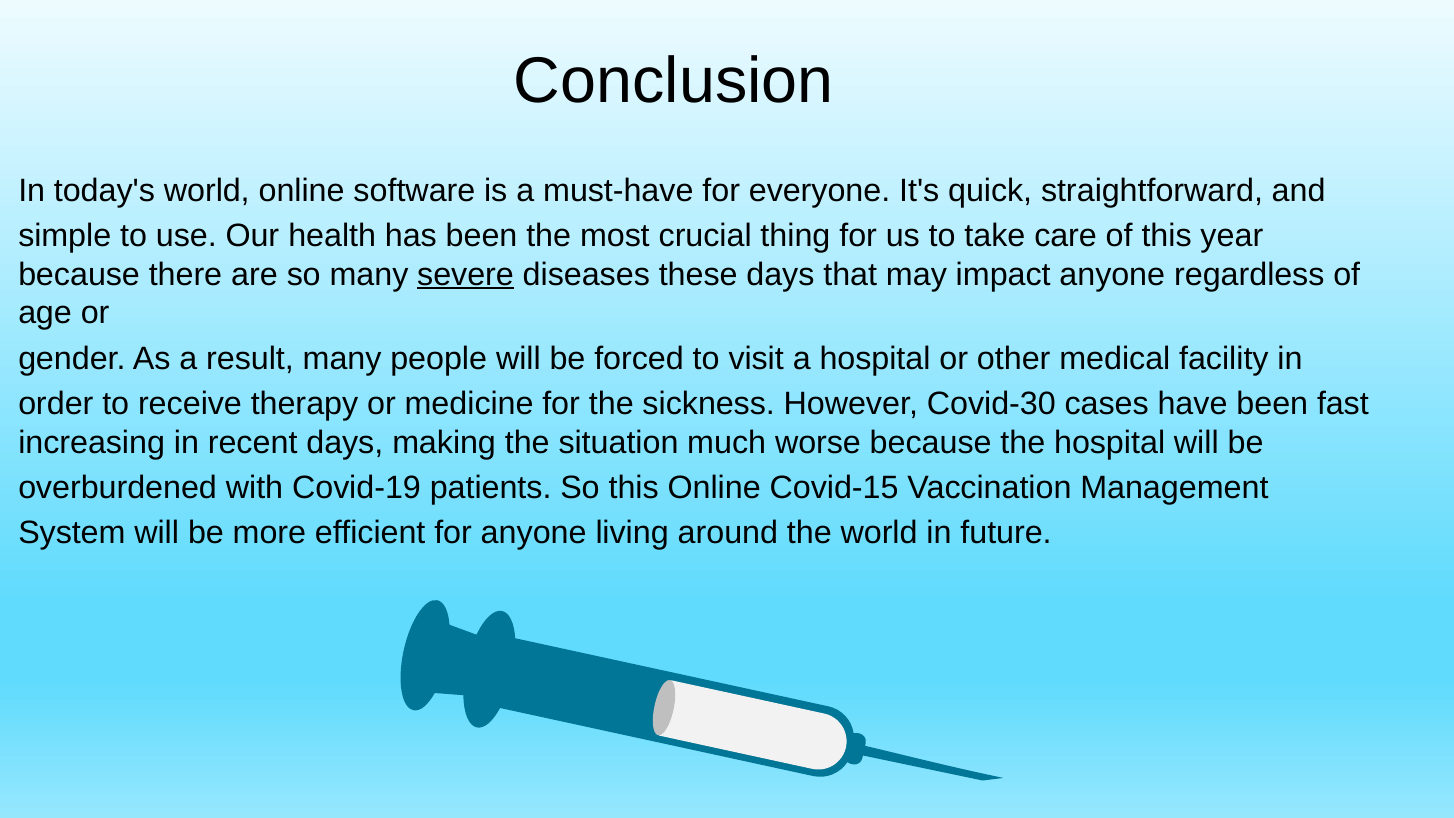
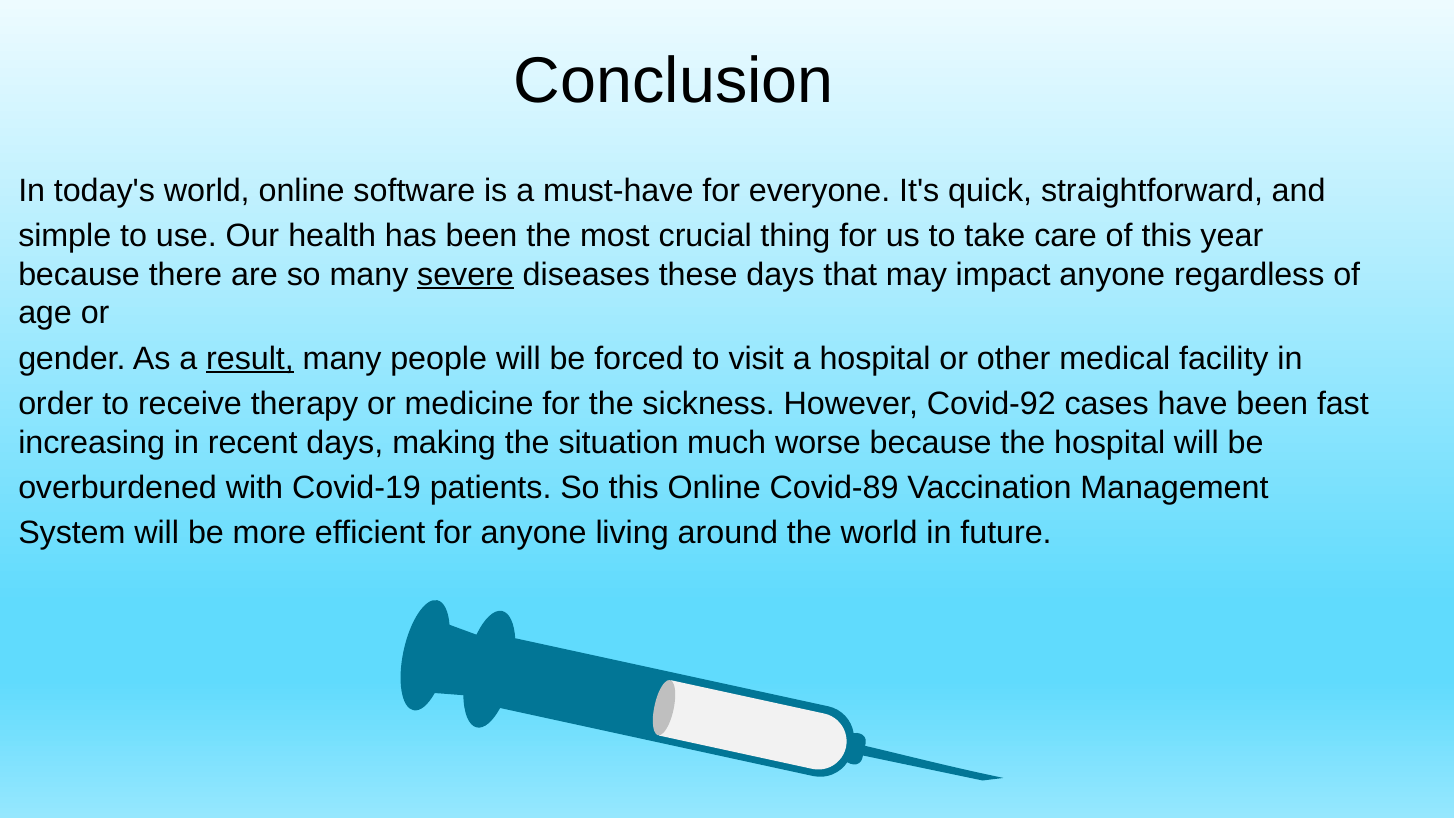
result underline: none -> present (250, 359)
Covid-30: Covid-30 -> Covid-92 (991, 404)
Covid-15: Covid-15 -> Covid-89 (834, 488)
